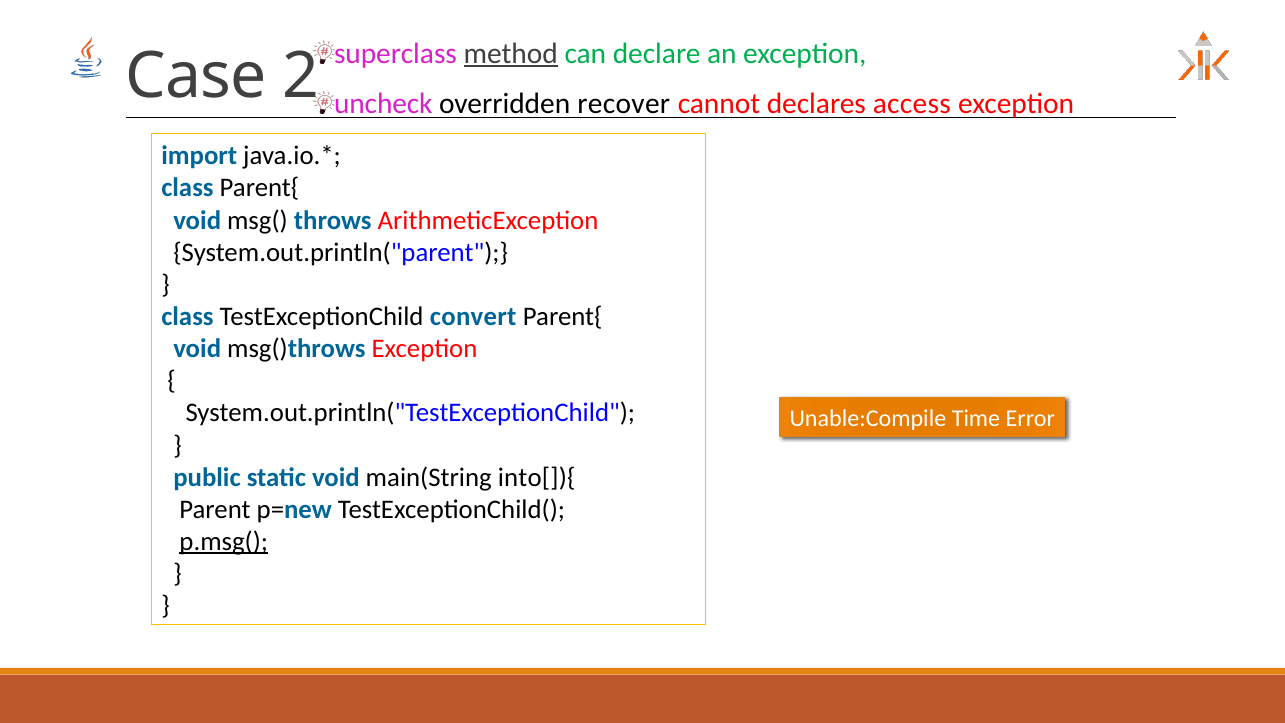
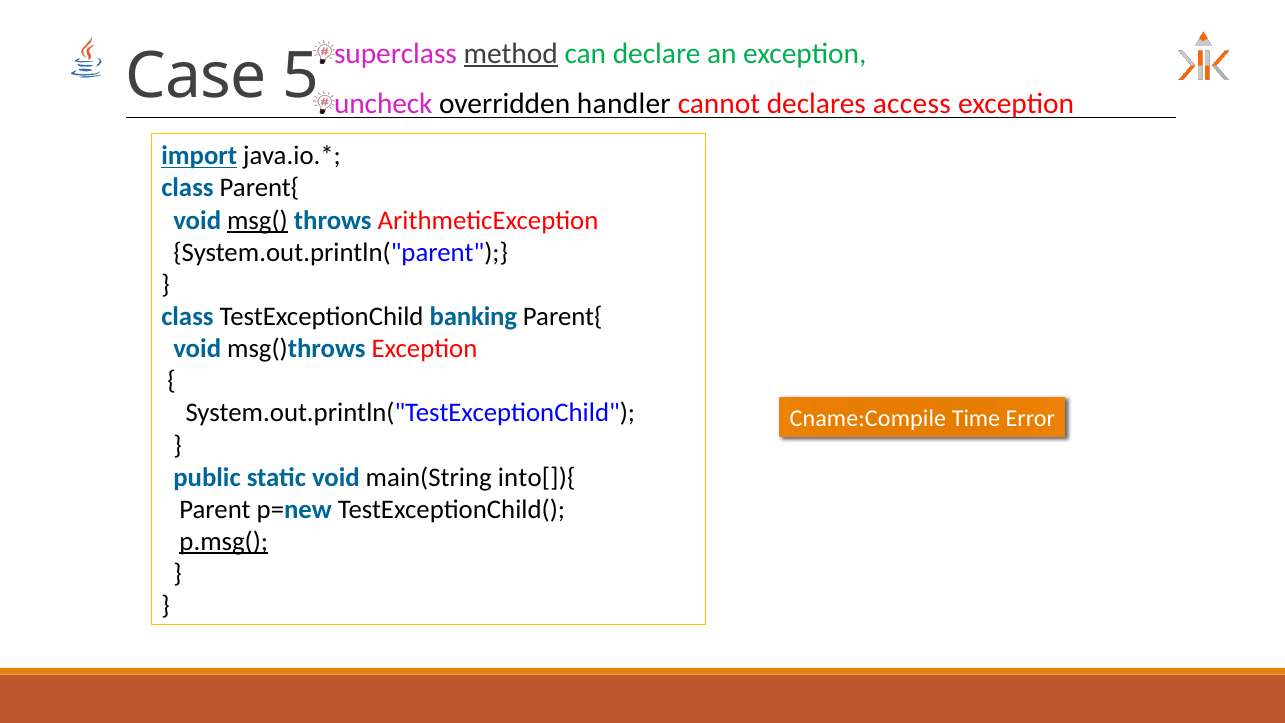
2: 2 -> 5 (301, 77)
recover: recover -> handler (624, 104)
import underline: none -> present (199, 156)
msg( underline: none -> present (257, 220)
convert: convert -> banking (473, 317)
Unable:Compile: Unable:Compile -> Cname:Compile (868, 418)
